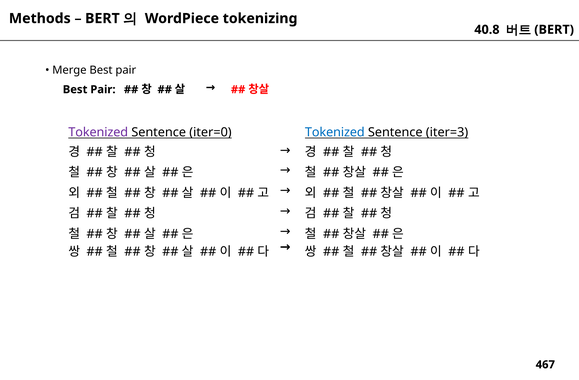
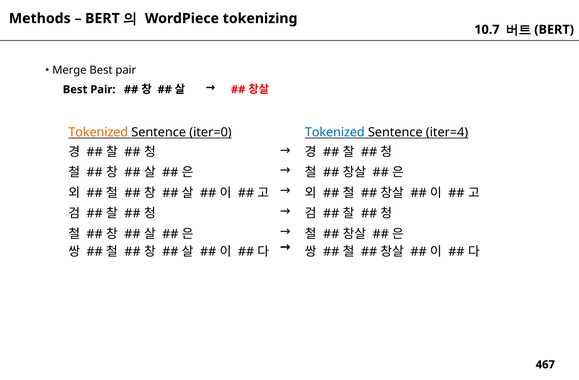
40.8: 40.8 -> 10.7 (487, 30)
Tokenized colour: purple -> orange (98, 132)
iter=3: iter=3 -> iter=4 (447, 132)
